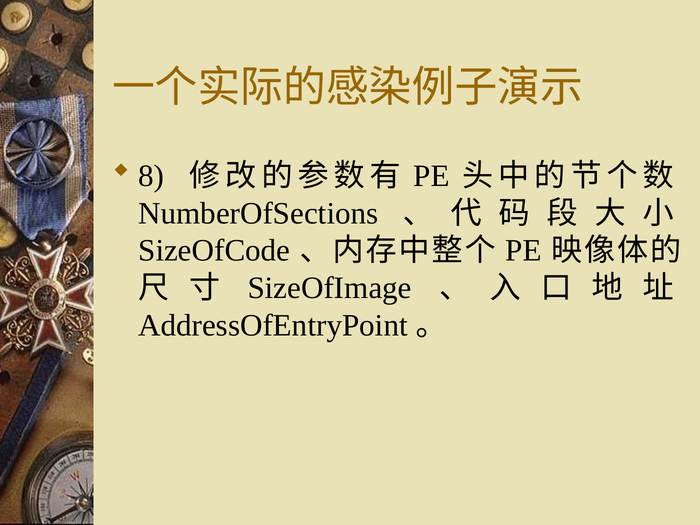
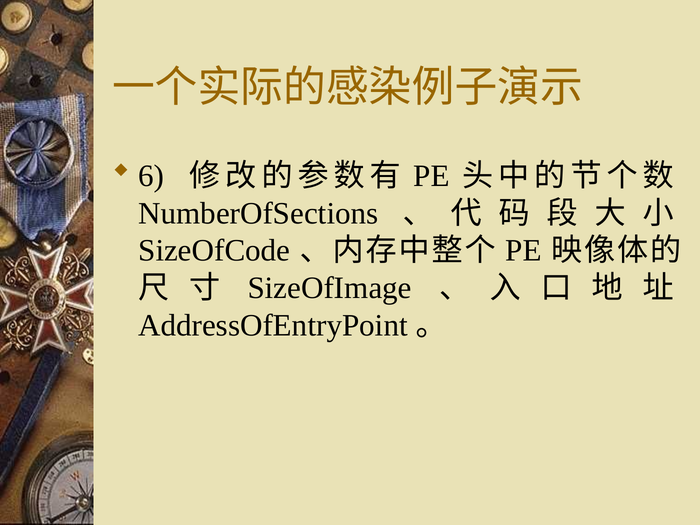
8: 8 -> 6 (151, 176)
